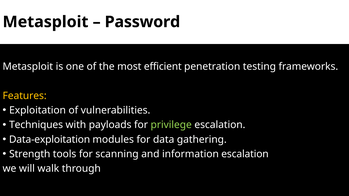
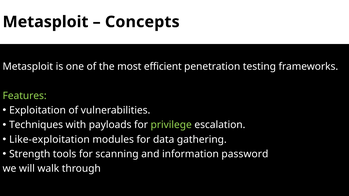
Password: Password -> Concepts (142, 22)
Features colour: yellow -> light green (25, 96)
Data-exploitation: Data-exploitation -> Like-exploitation (49, 140)
information escalation: escalation -> password (245, 154)
